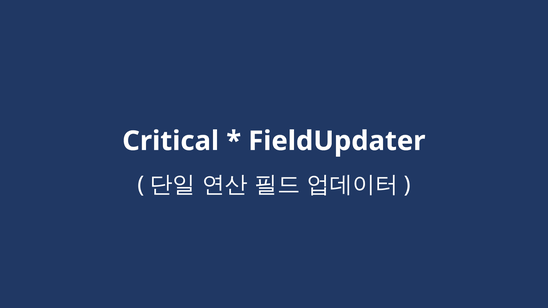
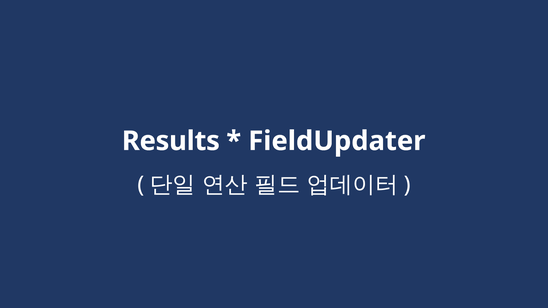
Critical: Critical -> Results (171, 141)
